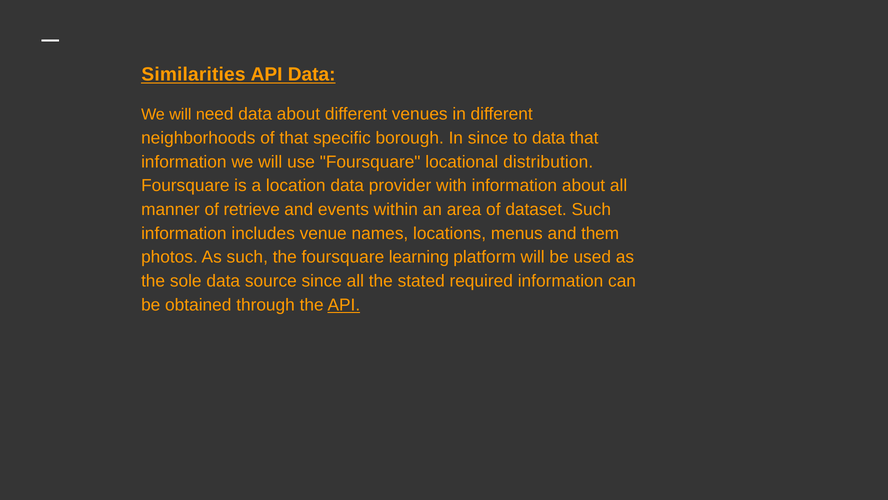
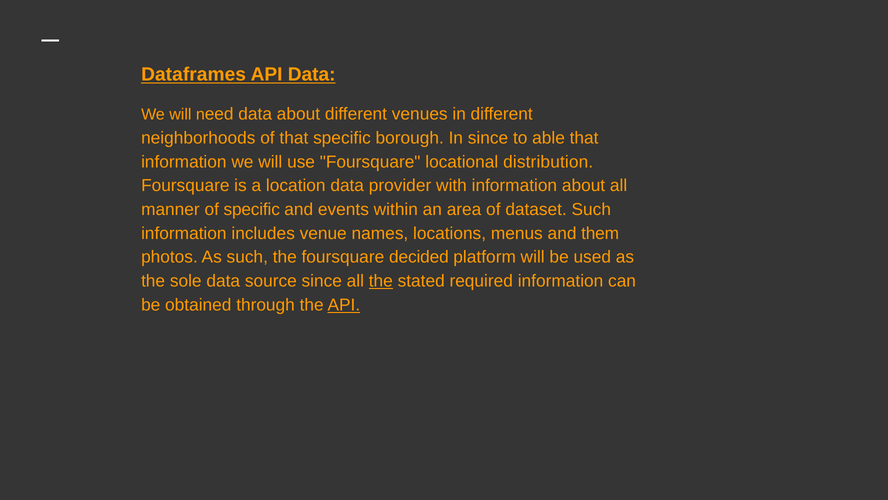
Similarities: Similarities -> Dataframes (194, 75)
to data: data -> able (549, 138)
of retrieve: retrieve -> specific (252, 209)
learning: learning -> decided (419, 257)
the underline: none -> present (381, 281)
